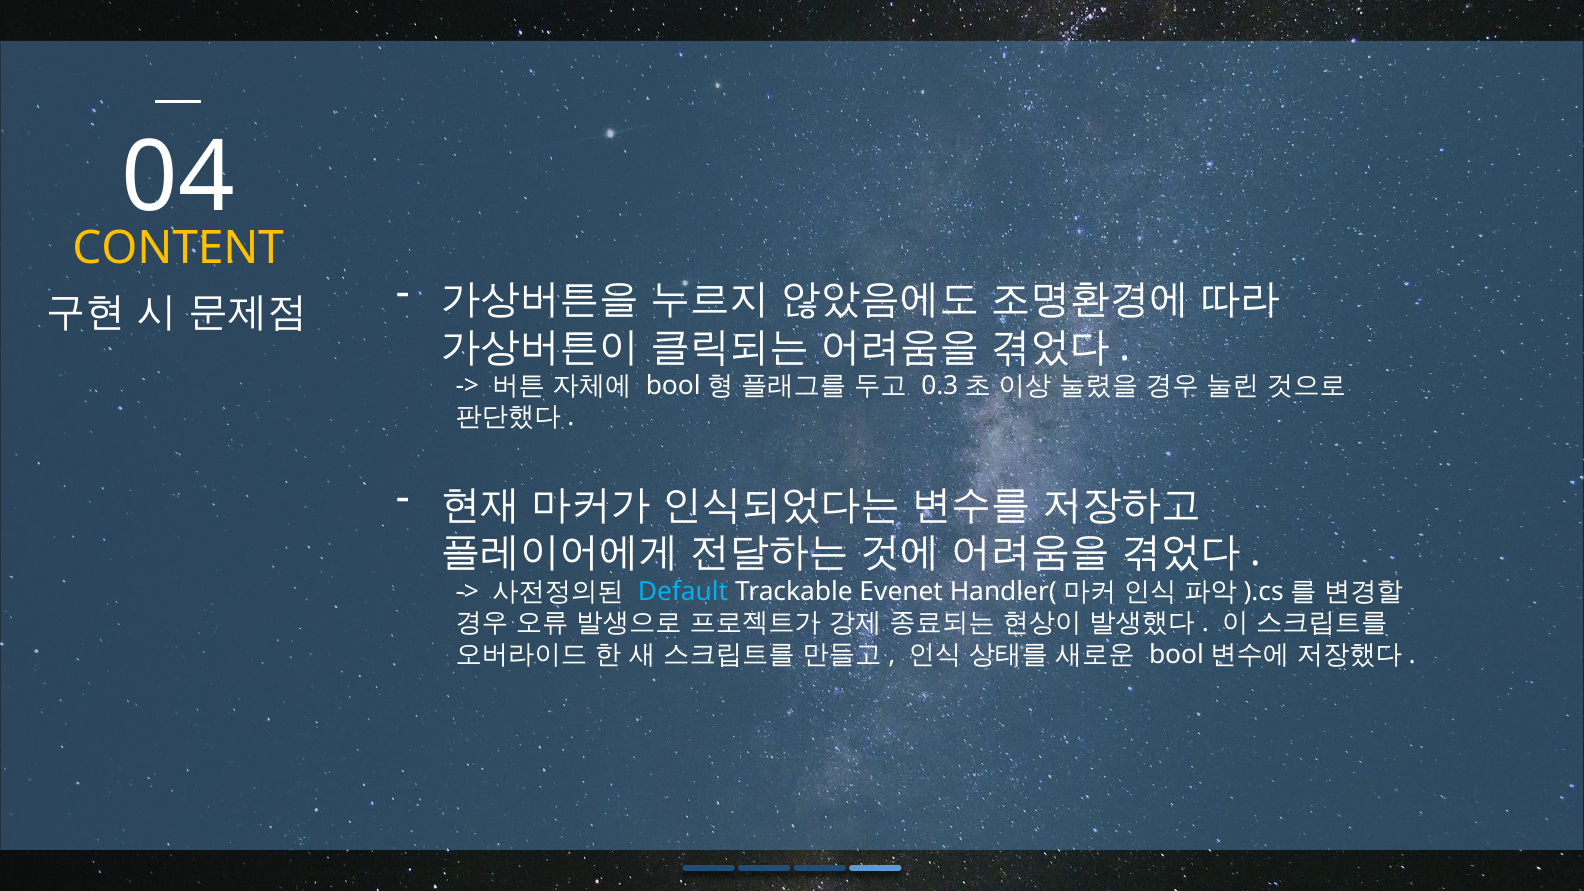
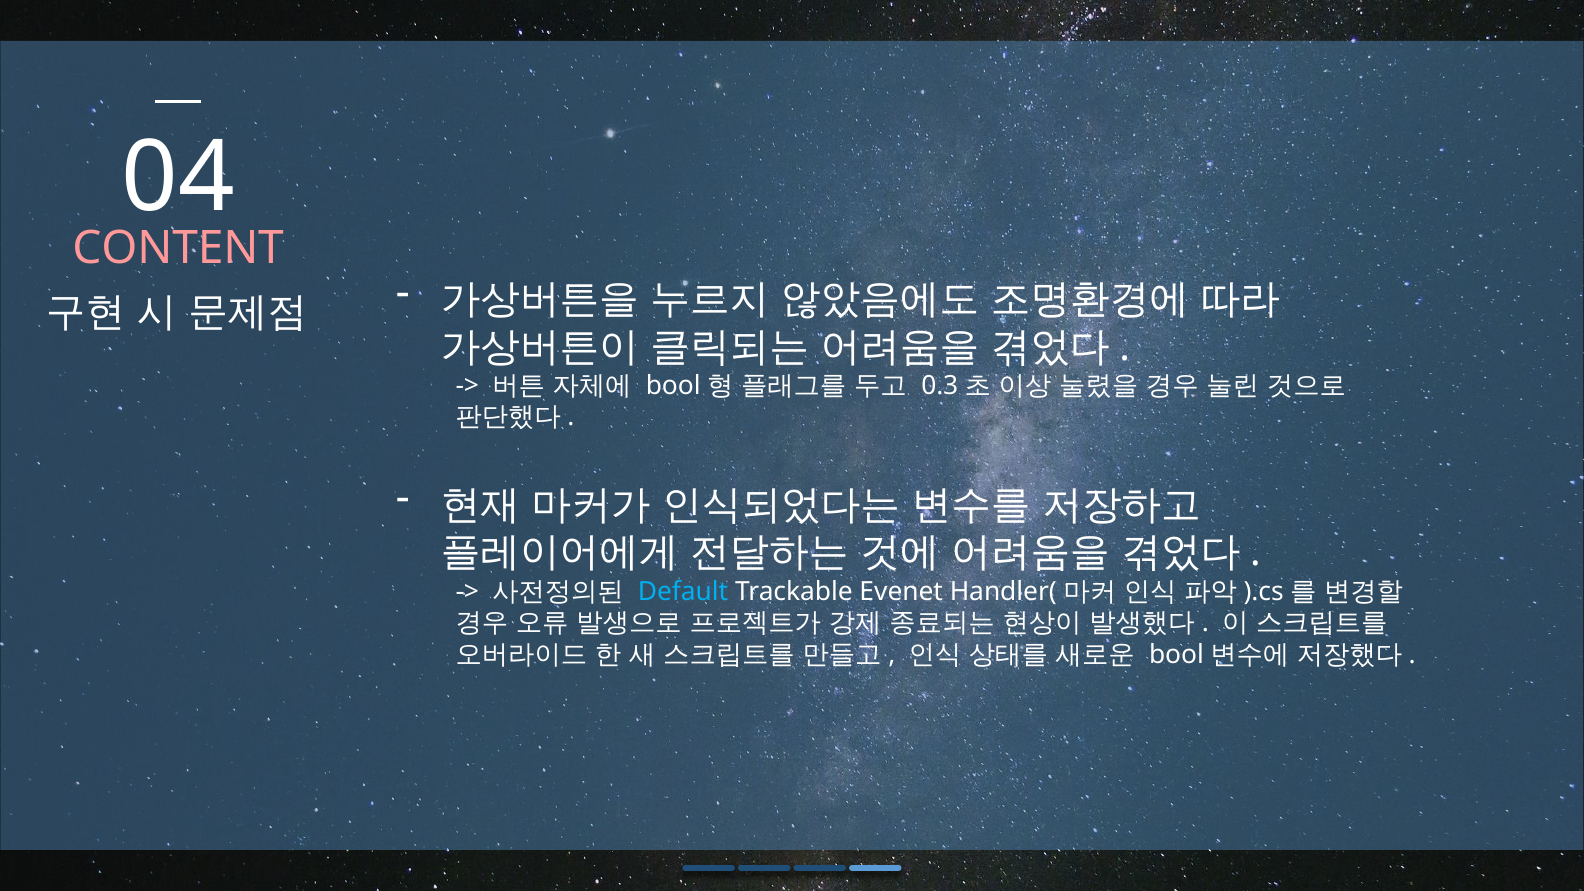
CONTENT colour: yellow -> pink (178, 249)
